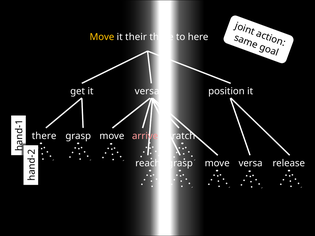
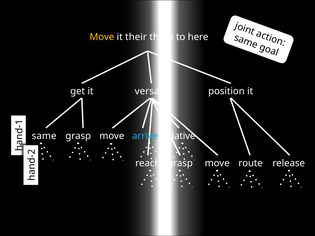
scratch: scratch -> relative (179, 136)
there: there -> same (44, 136)
arrive colour: pink -> light blue (145, 136)
versa: versa -> route (251, 163)
